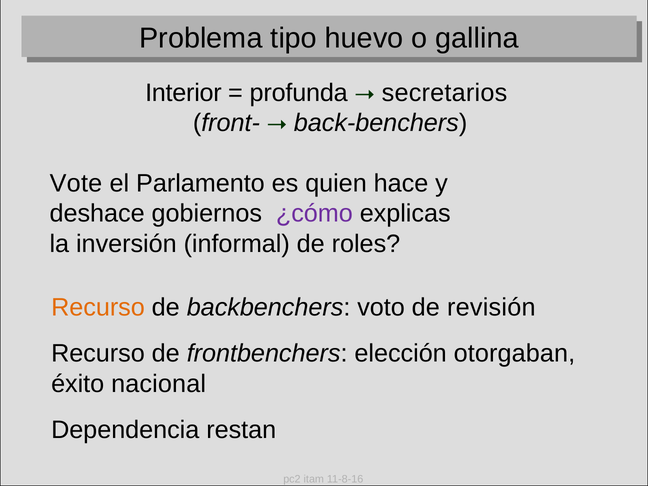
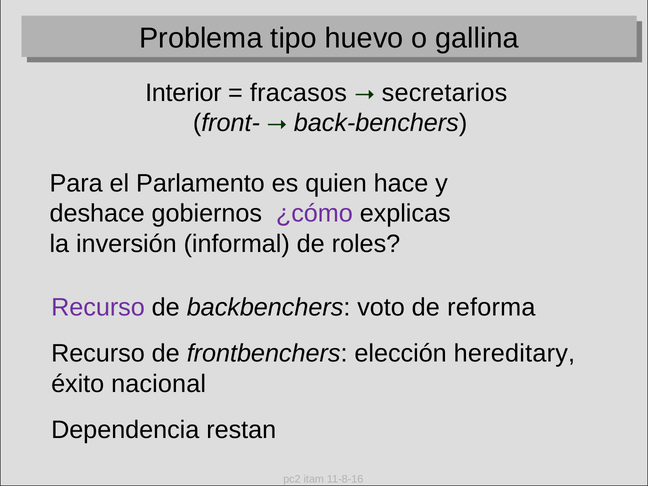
profunda: profunda -> fracasos (298, 93)
Vote: Vote -> Para (76, 183)
Recurso colour: orange -> purple (98, 308)
revisión: revisión -> reforma (491, 308)
otorgaban: otorgaban -> hereditary (514, 354)
